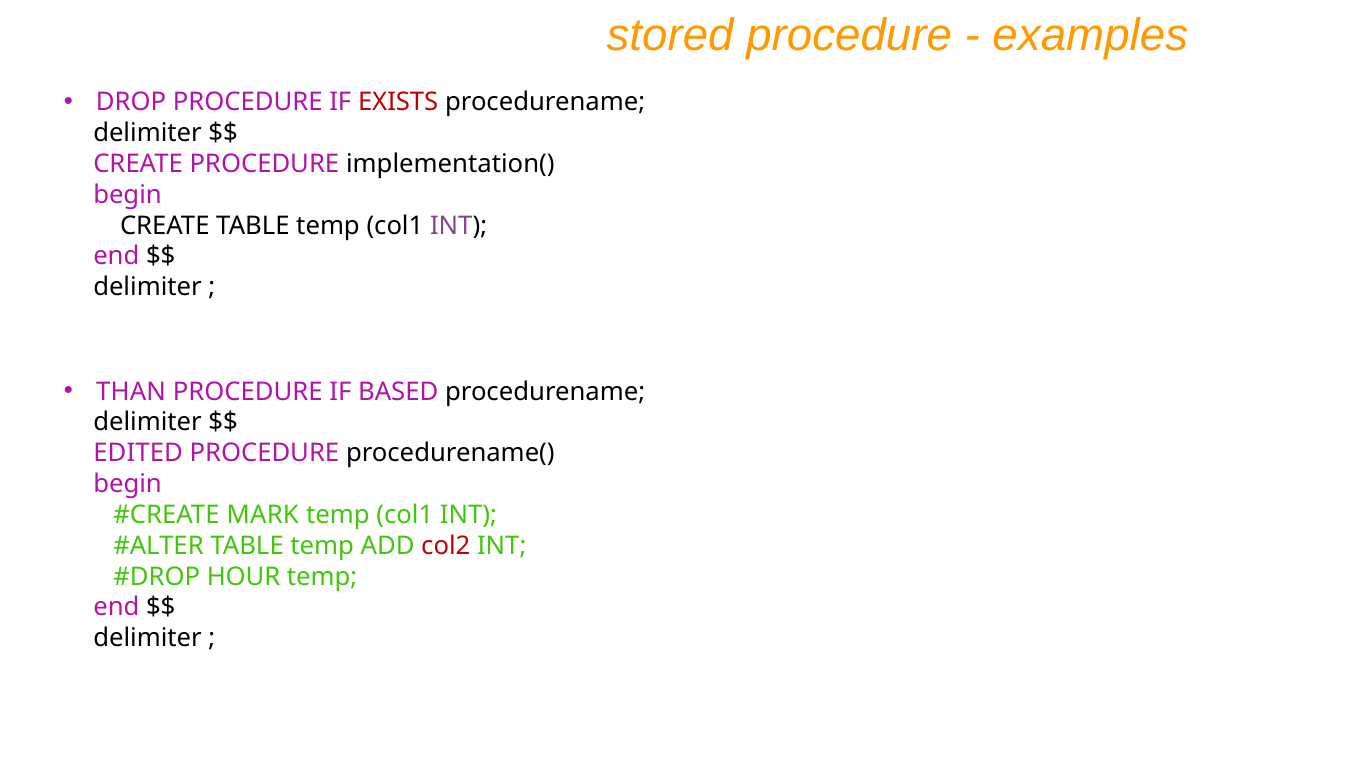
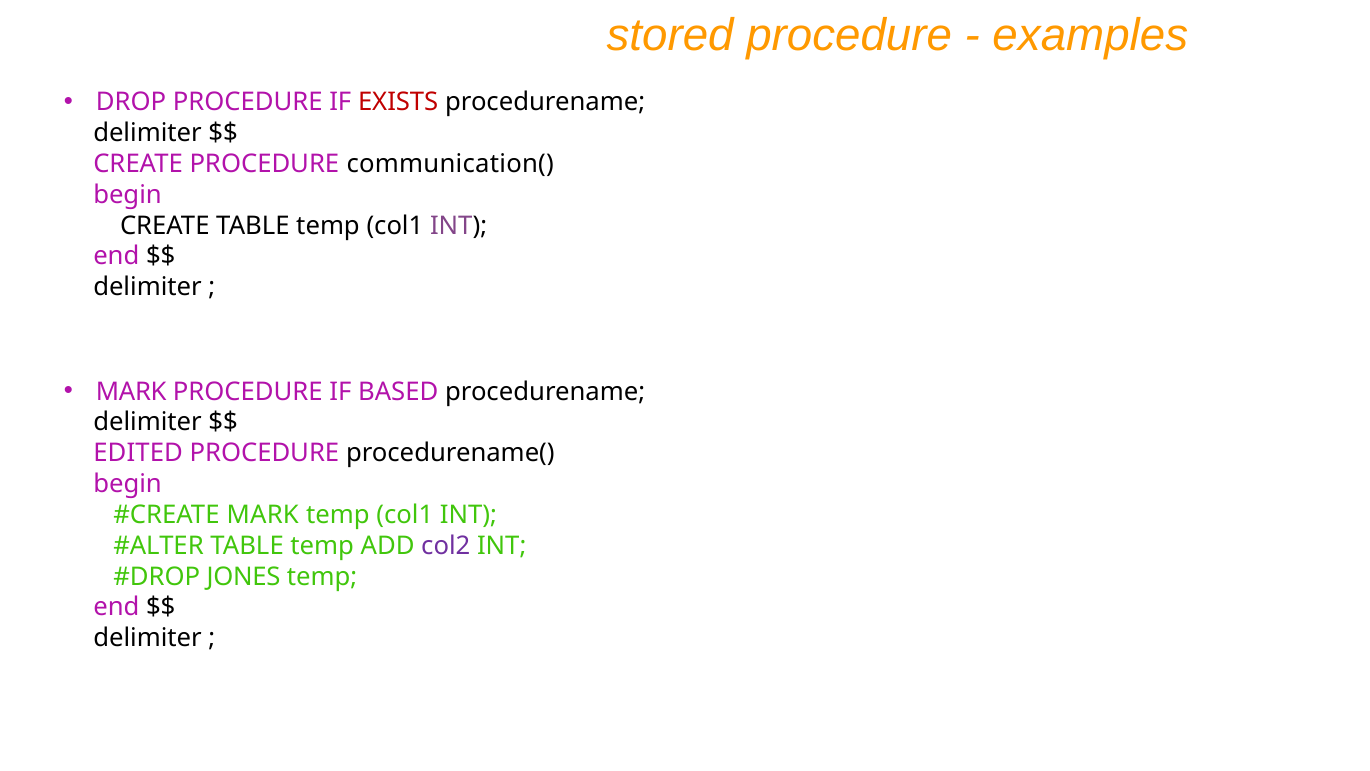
implementation(: implementation( -> communication( (450, 164)
THAN: THAN -> MARK (131, 391)
col2 colour: red -> purple (446, 545)
HOUR: HOUR -> JONES (244, 576)
